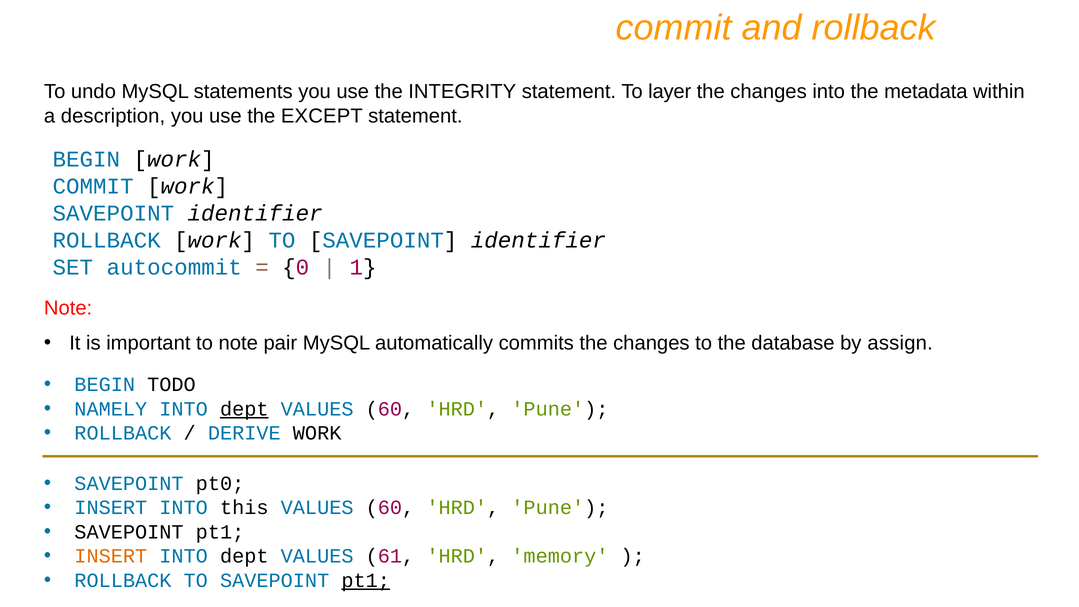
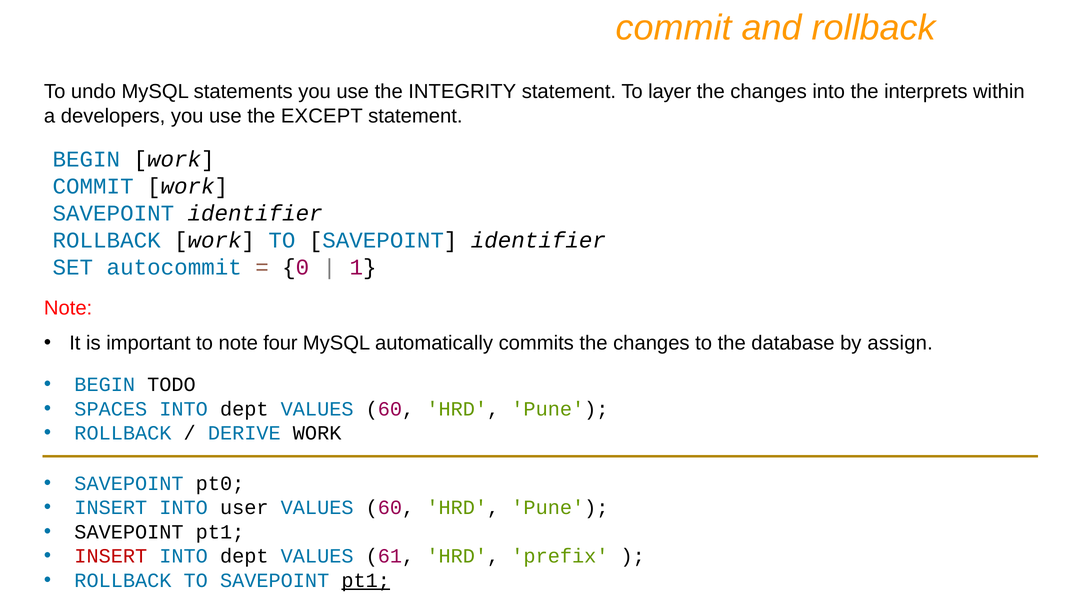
metadata: metadata -> interprets (926, 92)
description: description -> developers (113, 116)
pair: pair -> four (280, 343)
NAMELY: NAMELY -> SPACES (111, 409)
dept underline: present -> none (244, 409)
this: this -> user (244, 508)
INSERT colour: orange -> red (111, 556)
memory: memory -> prefix (560, 556)
